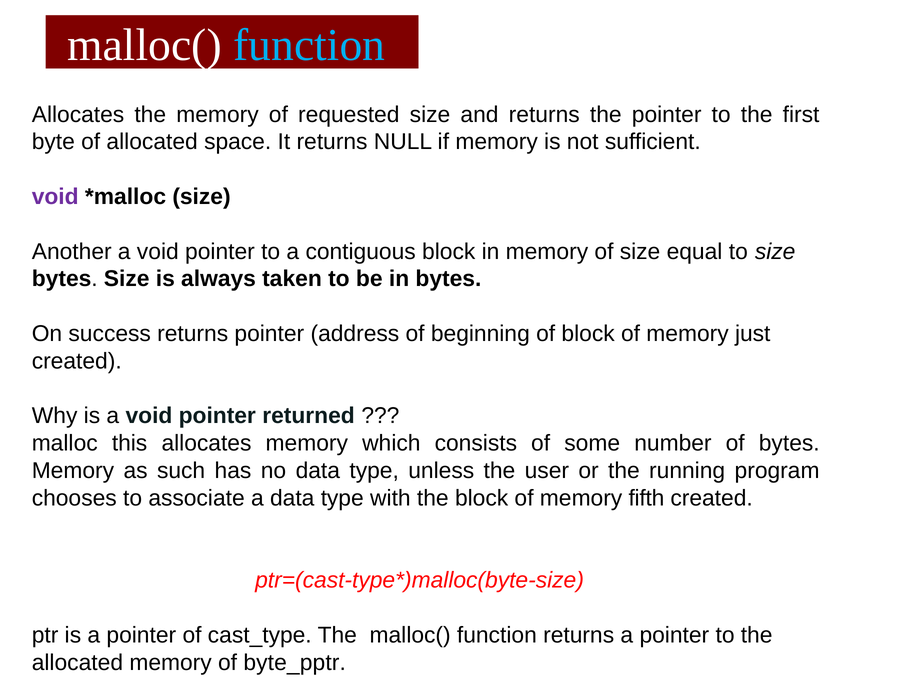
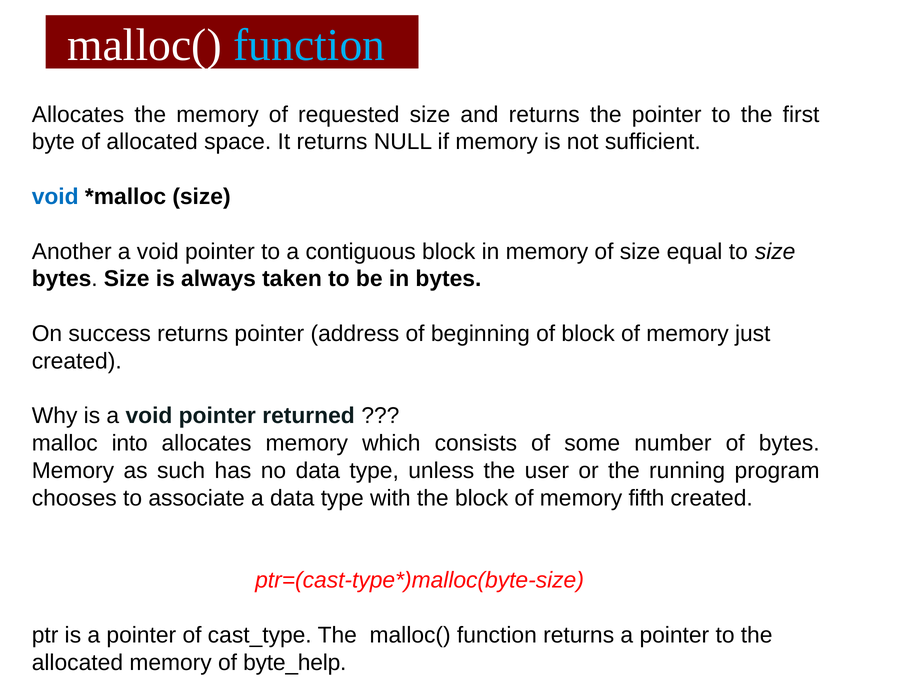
void colour: purple -> blue (55, 197)
this: this -> into (130, 443)
byte_pptr: byte_pptr -> byte_help (295, 662)
